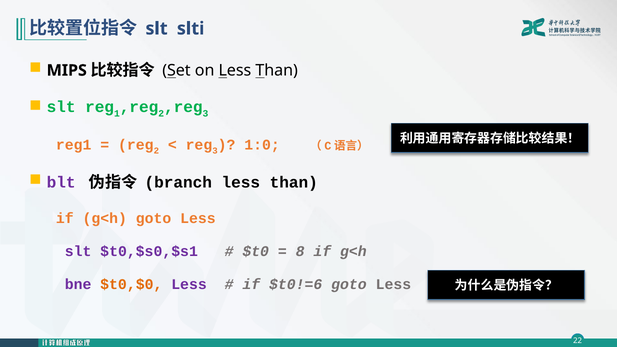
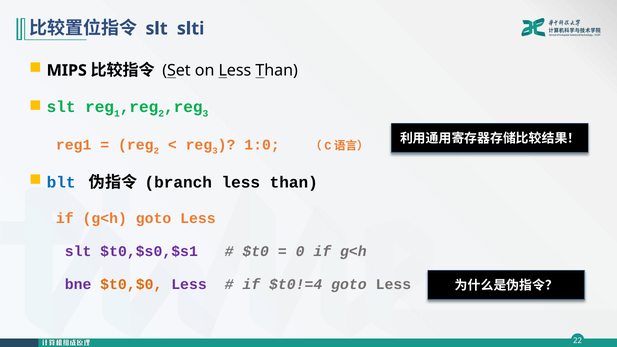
blt colour: purple -> blue (61, 182)
8: 8 -> 0 (300, 252)
$t0!=6: $t0!=6 -> $t0!=4 (296, 285)
